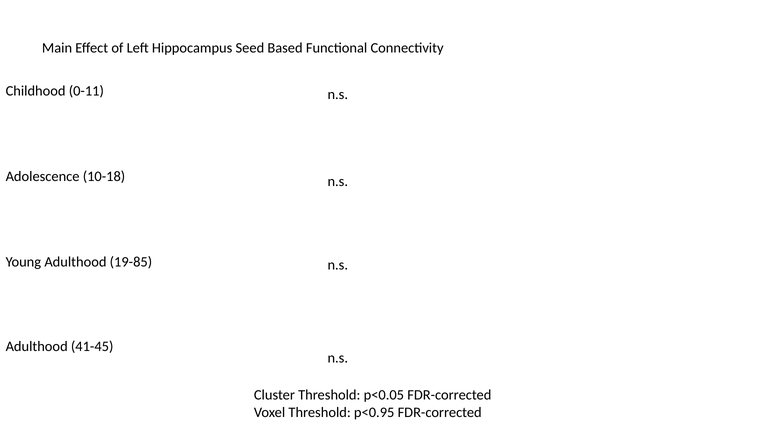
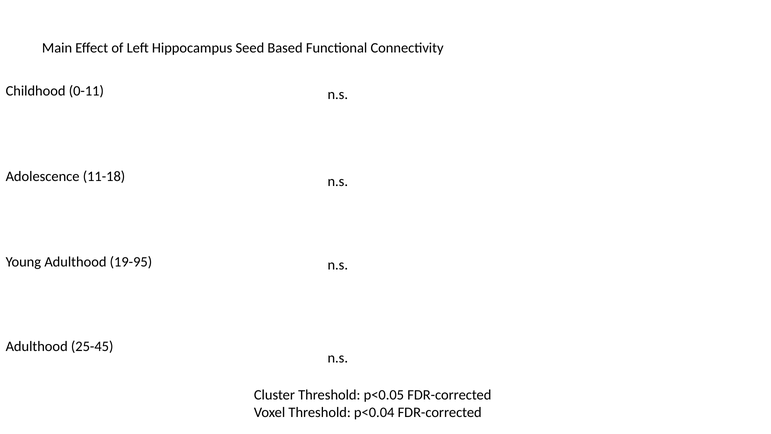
10-18: 10-18 -> 11-18 (104, 176)
19-85: 19-85 -> 19-95 (131, 262)
41-45: 41-45 -> 25-45 (92, 346)
p<0.95: p<0.95 -> p<0.04 (374, 412)
